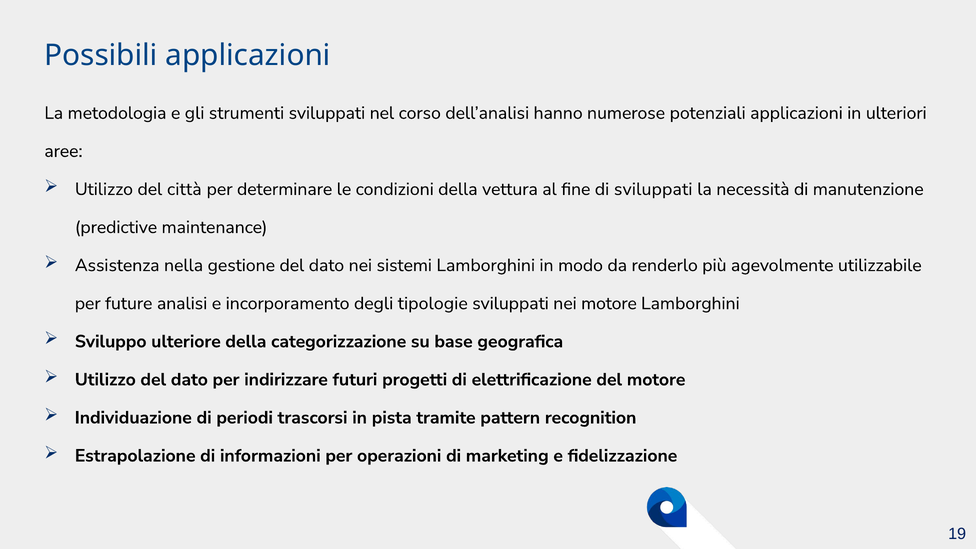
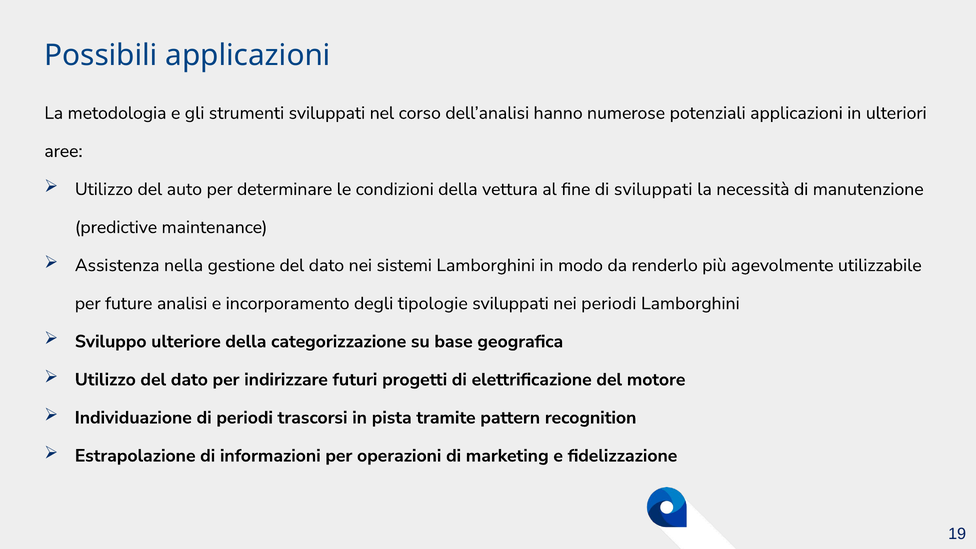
città: città -> auto (184, 189)
nei motore: motore -> periodi (609, 303)
